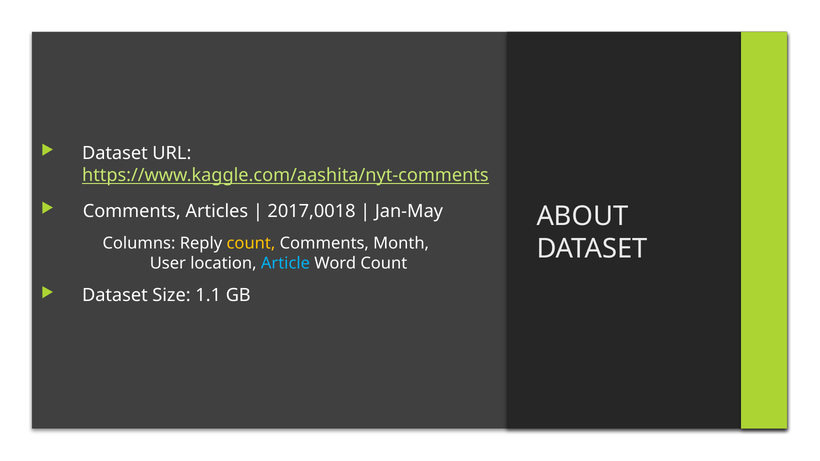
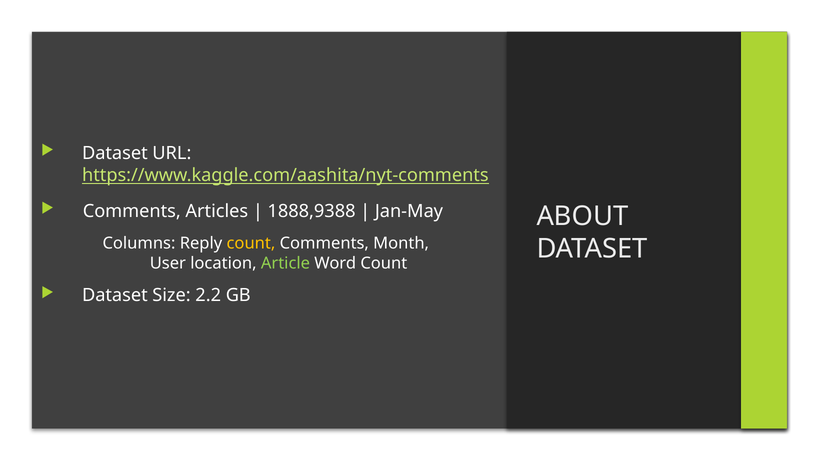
2017,0018: 2017,0018 -> 1888,9388 (312, 211)
Article colour: light blue -> light green (285, 263)
1.1: 1.1 -> 2.2 (208, 296)
